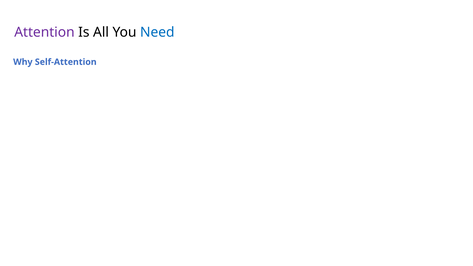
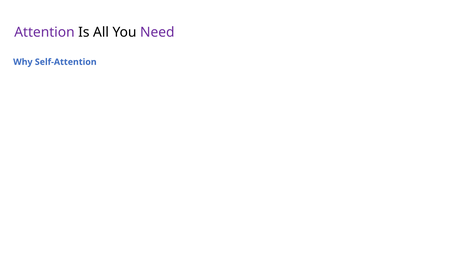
Need colour: blue -> purple (157, 32)
